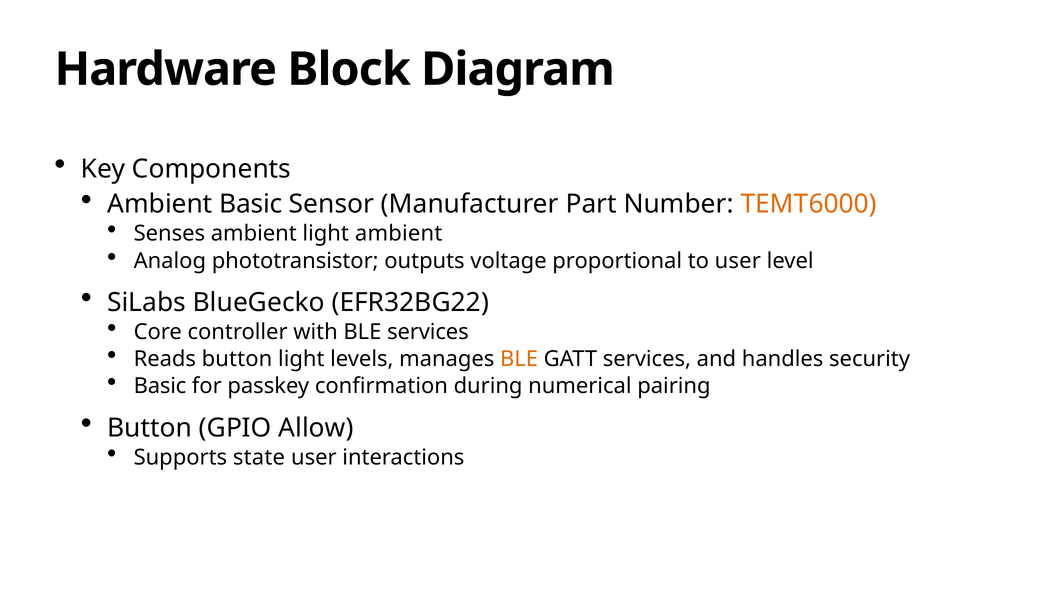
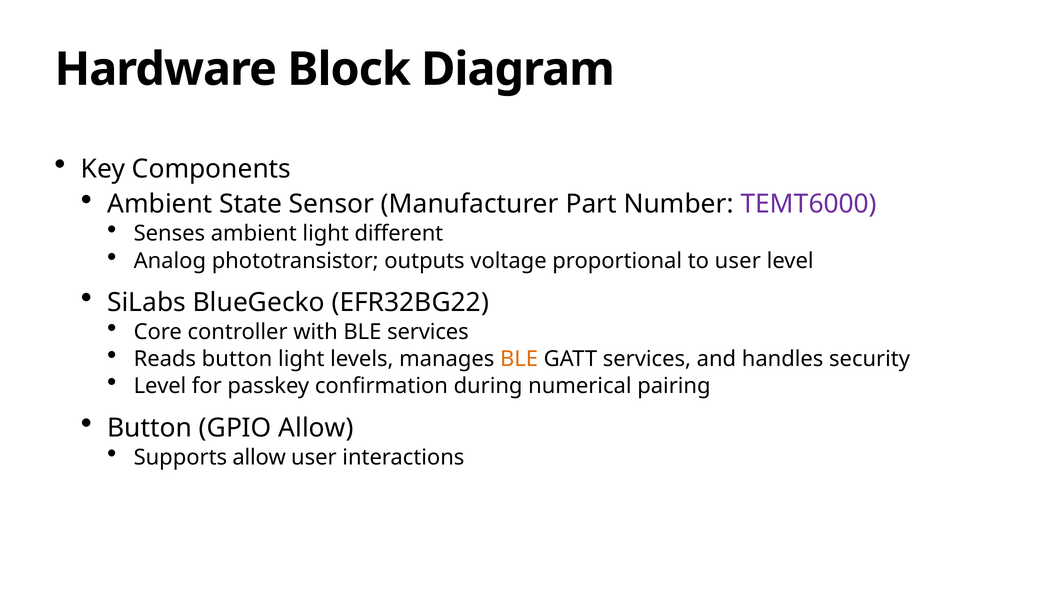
Ambient Basic: Basic -> State (251, 204)
TEMT6000 colour: orange -> purple (809, 204)
light ambient: ambient -> different (399, 234)
Basic: Basic -> Level (160, 386)
Supports state: state -> allow (259, 458)
